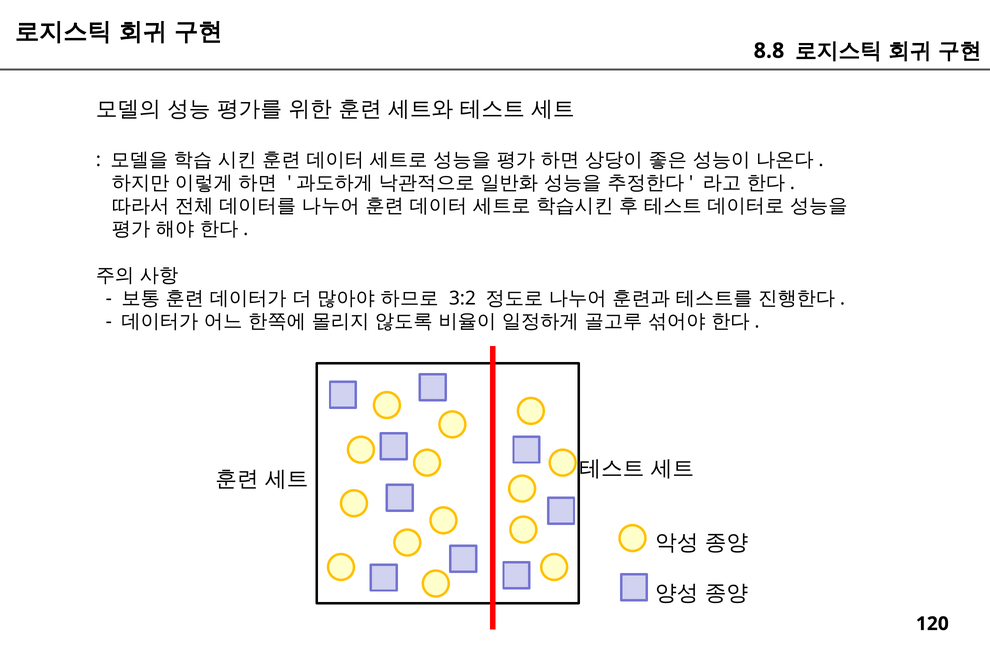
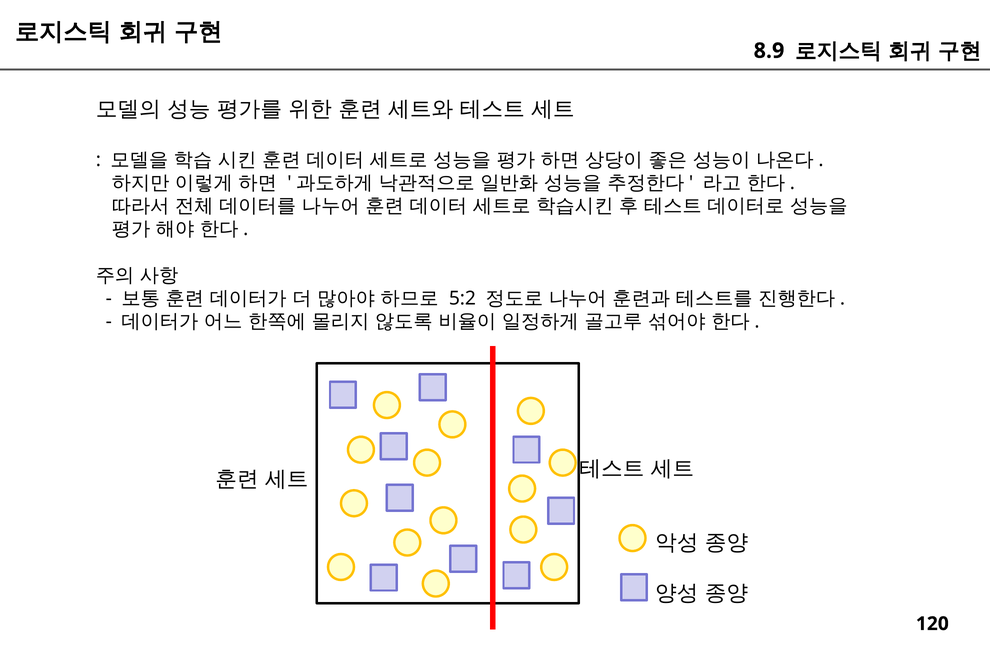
8.8: 8.8 -> 8.9 (769, 51)
3:2: 3:2 -> 5:2 (462, 298)
